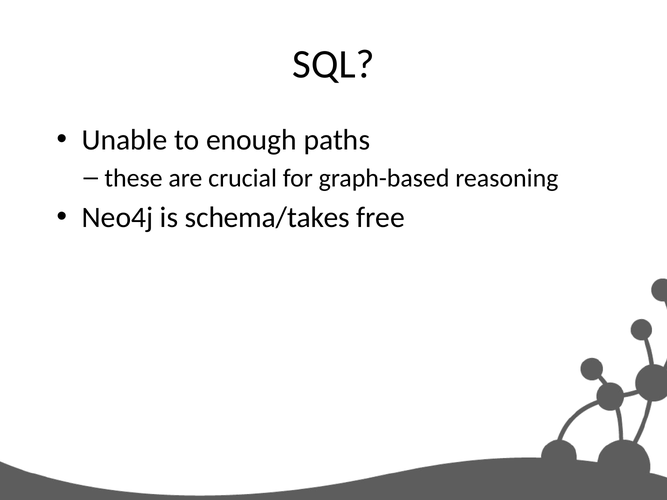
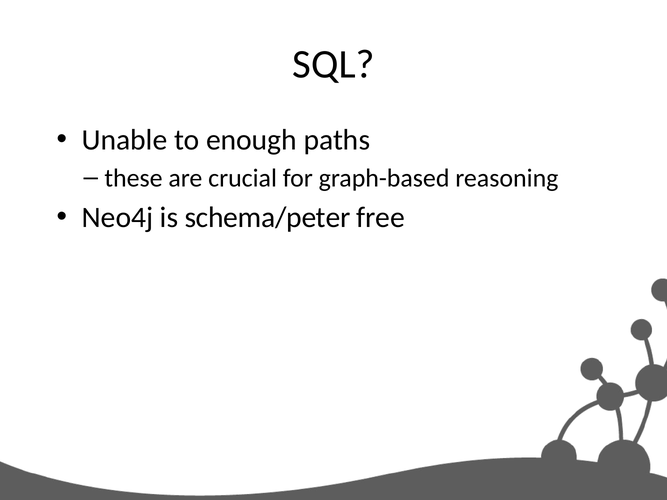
schema/takes: schema/takes -> schema/peter (268, 218)
